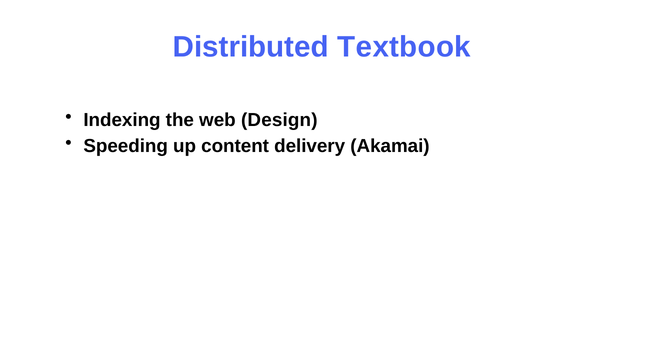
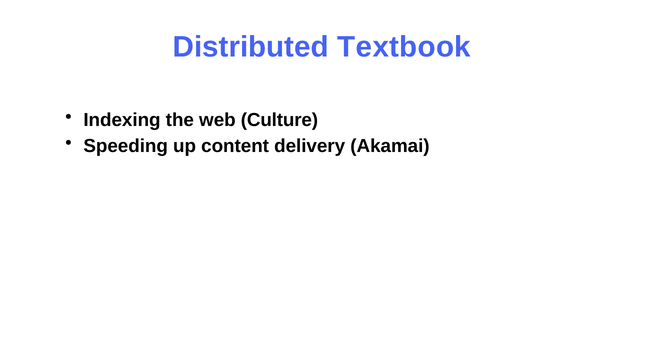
Design: Design -> Culture (279, 120)
